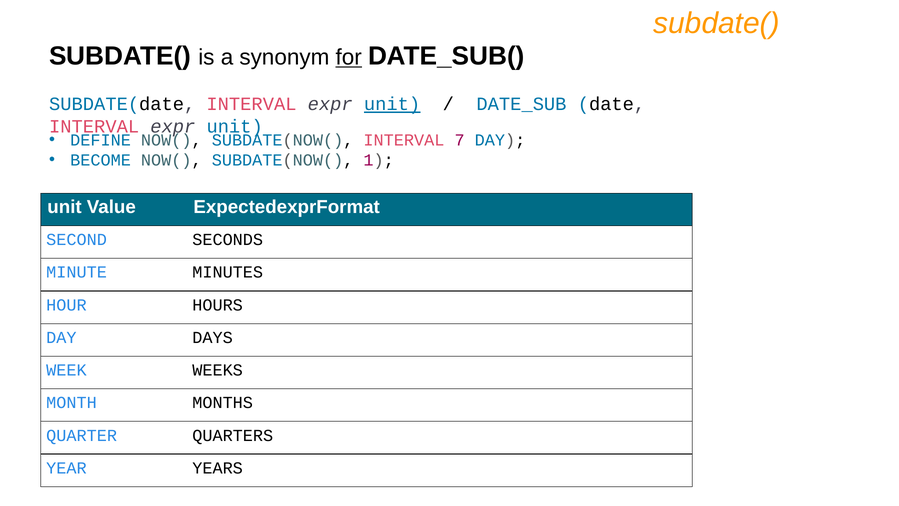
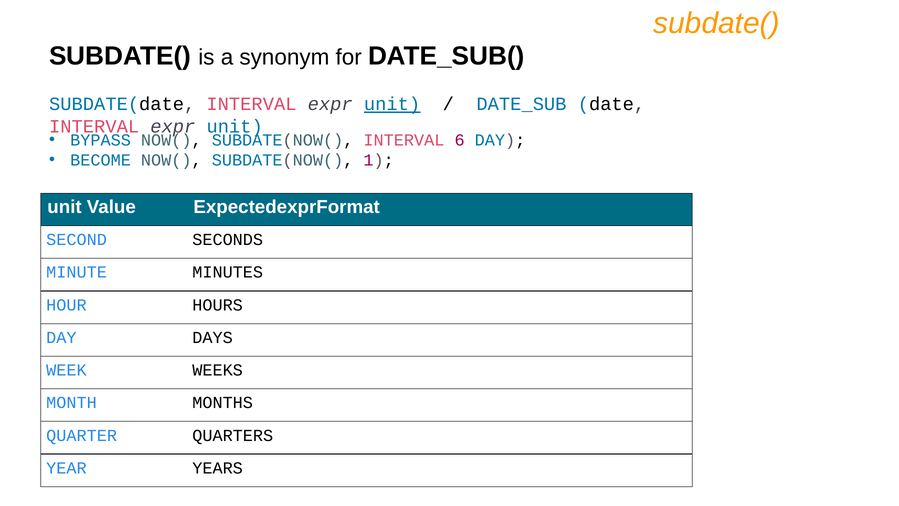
for underline: present -> none (349, 57)
DEFINE: DEFINE -> BYPASS (101, 140)
7: 7 -> 6 (460, 140)
